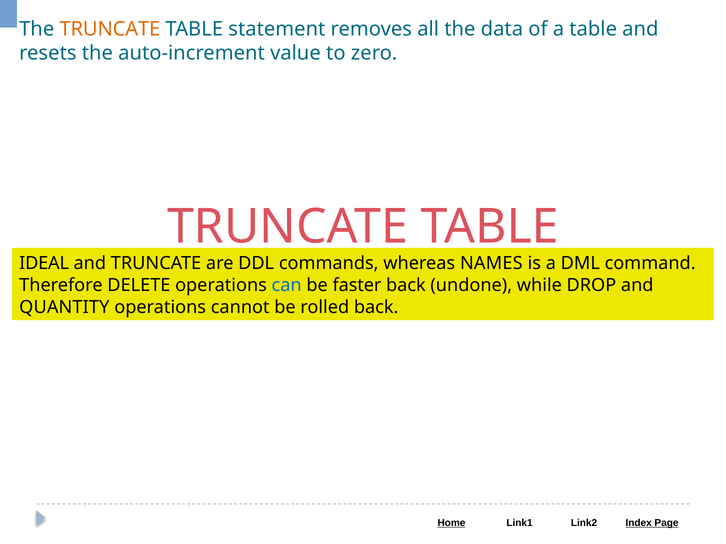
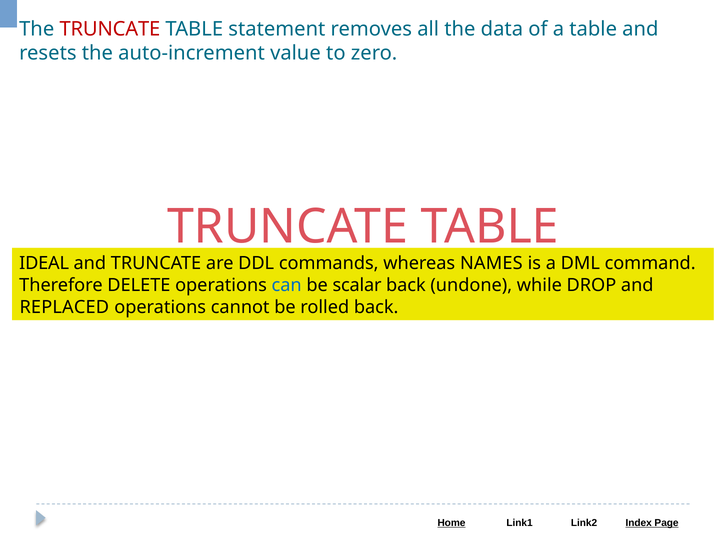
TRUNCATE colour: orange -> red (110, 29)
faster: faster -> scalar (357, 286)
QUANTITY: QUANTITY -> REPLACED (64, 307)
